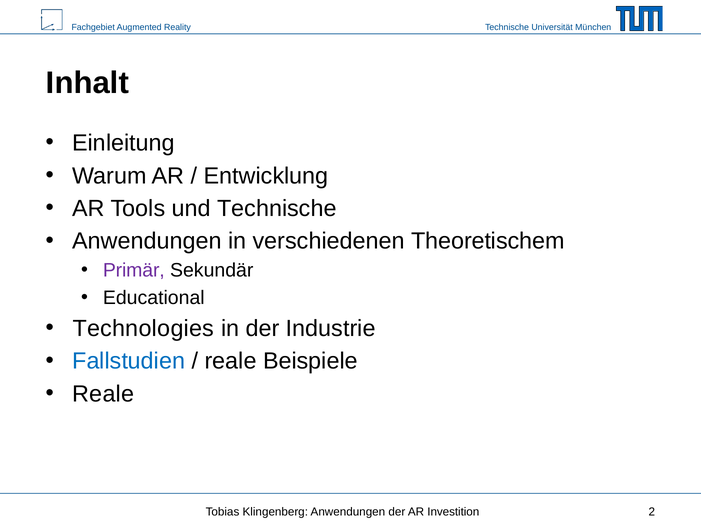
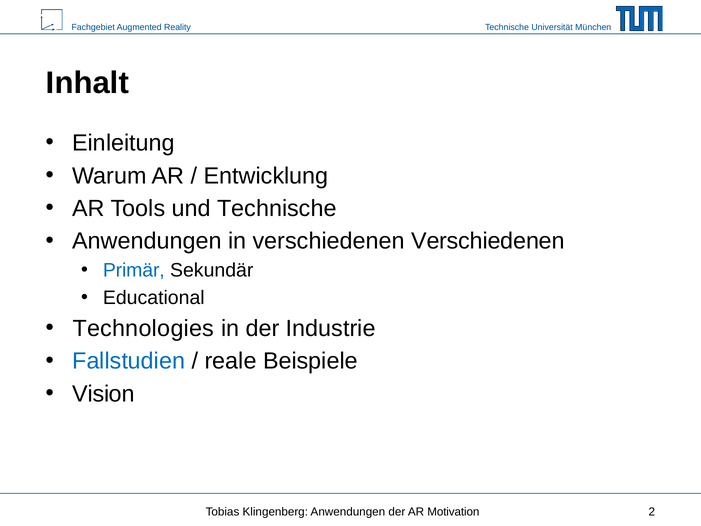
verschiedenen Theoretischem: Theoretischem -> Verschiedenen (488, 241)
Primär colour: purple -> blue (134, 270)
Reale: Reale -> Vision (104, 394)
Investition: Investition -> Motivation (453, 511)
